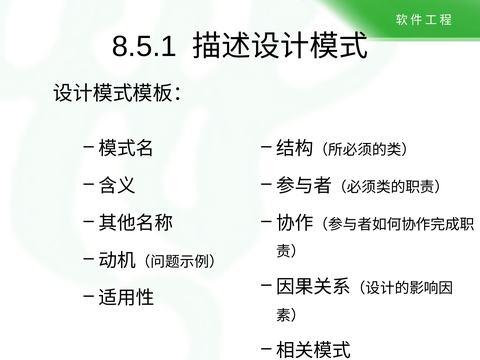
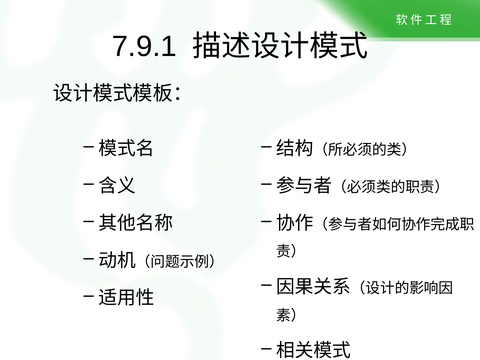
8.5.1: 8.5.1 -> 7.9.1 (144, 46)
